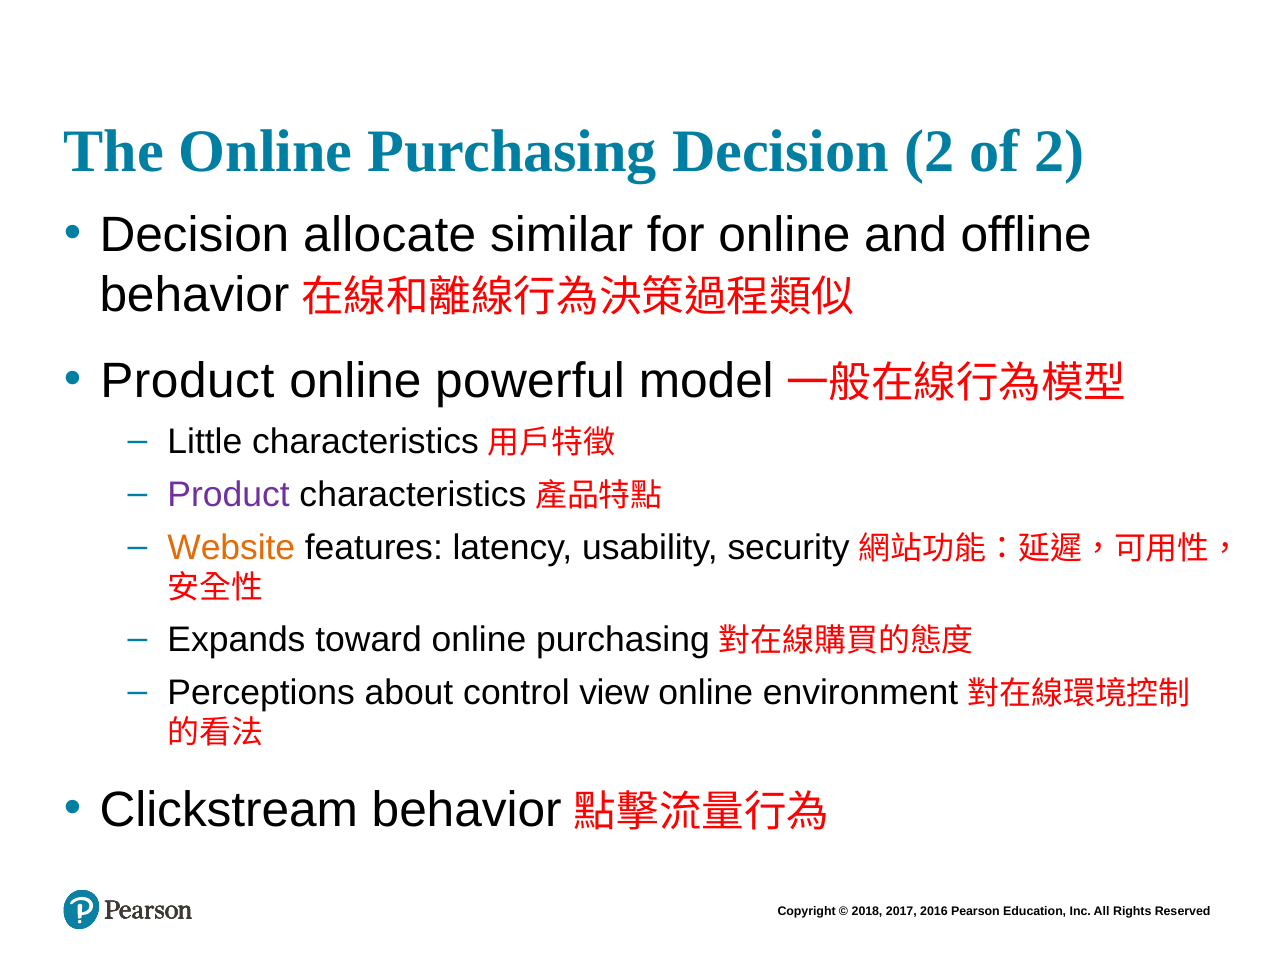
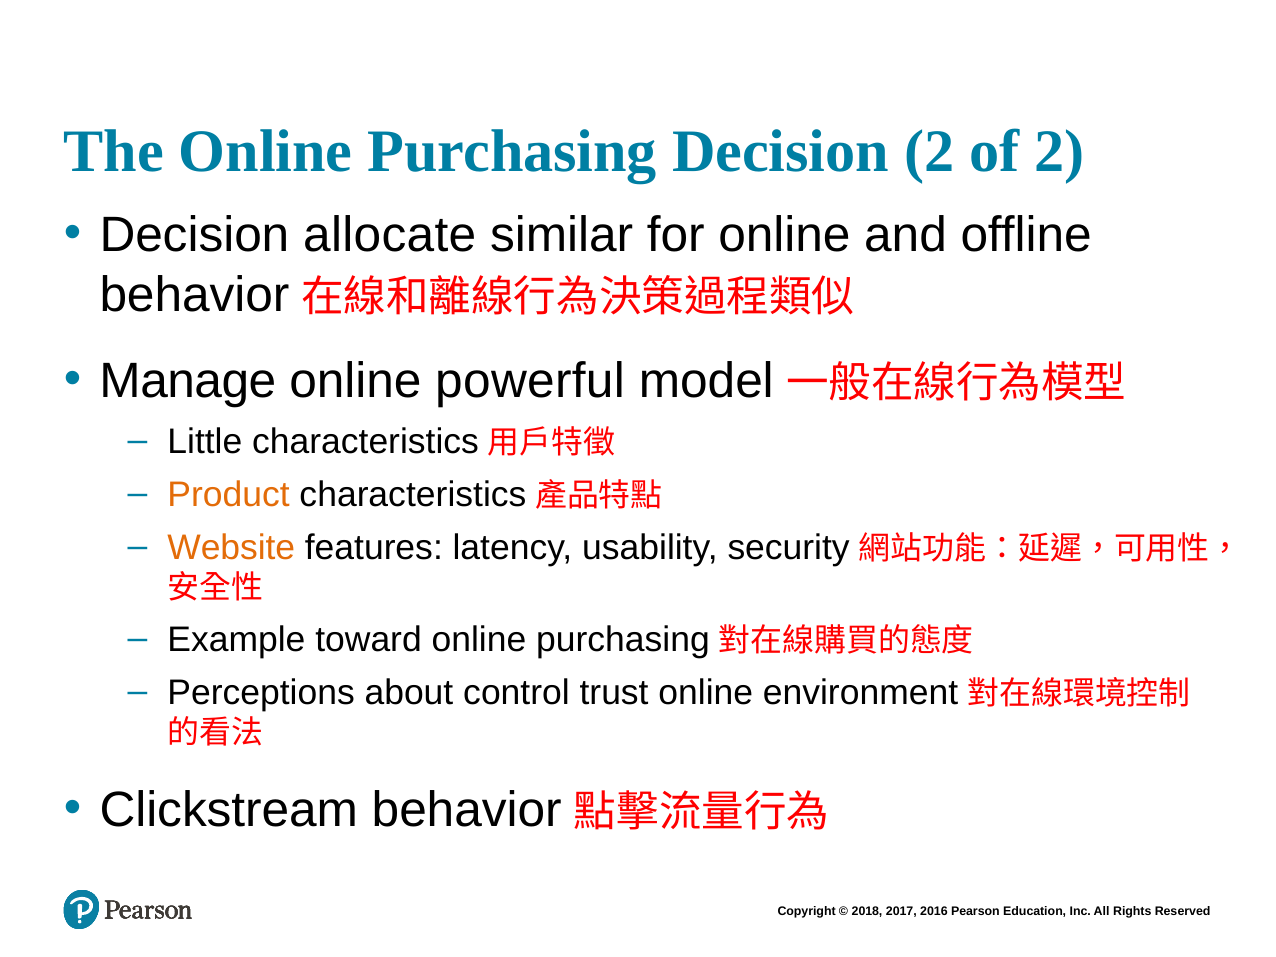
Product: Product -> Manage (188, 381)
Product colour: purple -> orange (229, 495)
Expands: Expands -> Example (236, 640)
view: view -> trust (614, 693)
